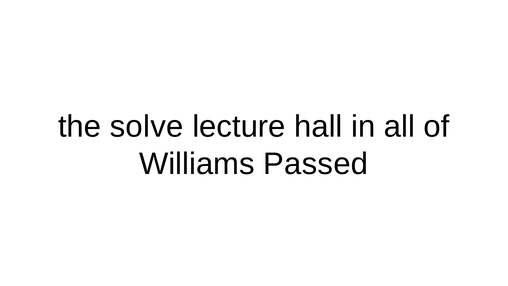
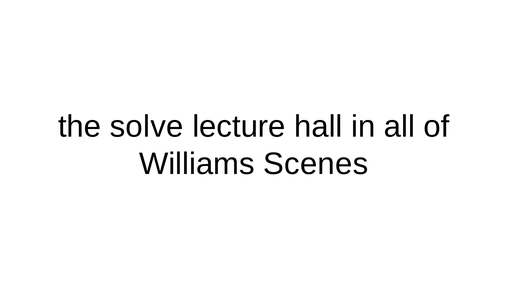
Passed: Passed -> Scenes (316, 164)
